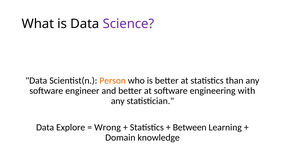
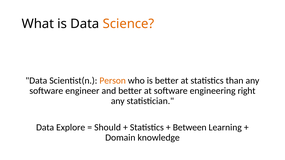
Science colour: purple -> orange (128, 24)
with: with -> right (247, 91)
Wrong: Wrong -> Should (108, 128)
